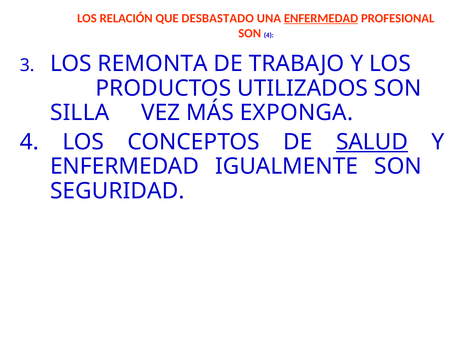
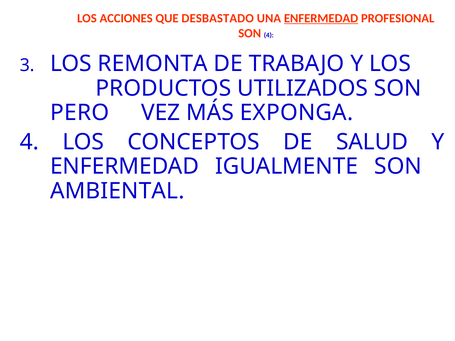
RELACIÓN: RELACIÓN -> ACCIONES (126, 18)
SILLA: SILLA -> PERO (80, 113)
SALUD underline: present -> none (372, 142)
SEGURIDAD: SEGURIDAD -> AMBIENTAL (117, 191)
